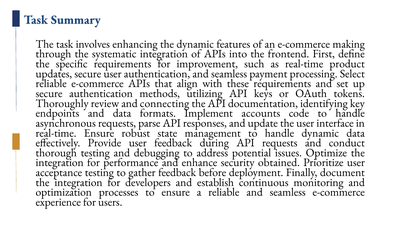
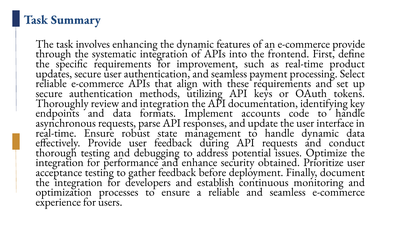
e-commerce making: making -> provide (349, 44)
and connecting: connecting -> integration (165, 103)
